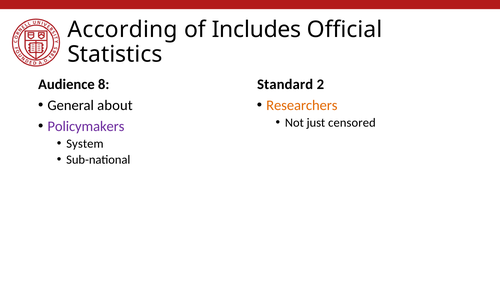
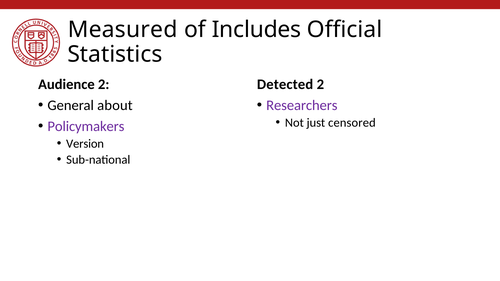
According: According -> Measured (123, 30)
Audience 8: 8 -> 2 (104, 85)
Standard: Standard -> Detected (285, 85)
Researchers colour: orange -> purple (302, 106)
System: System -> Version (85, 144)
